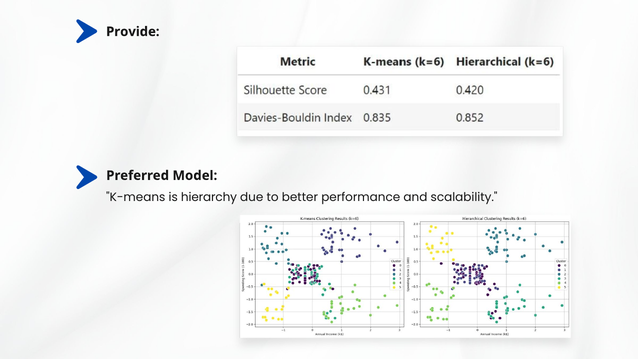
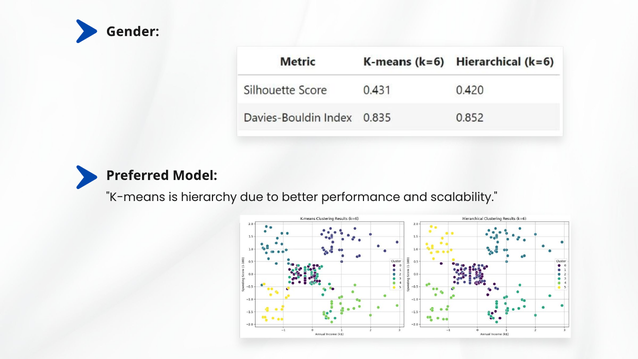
Provide: Provide -> Gender (133, 32)
